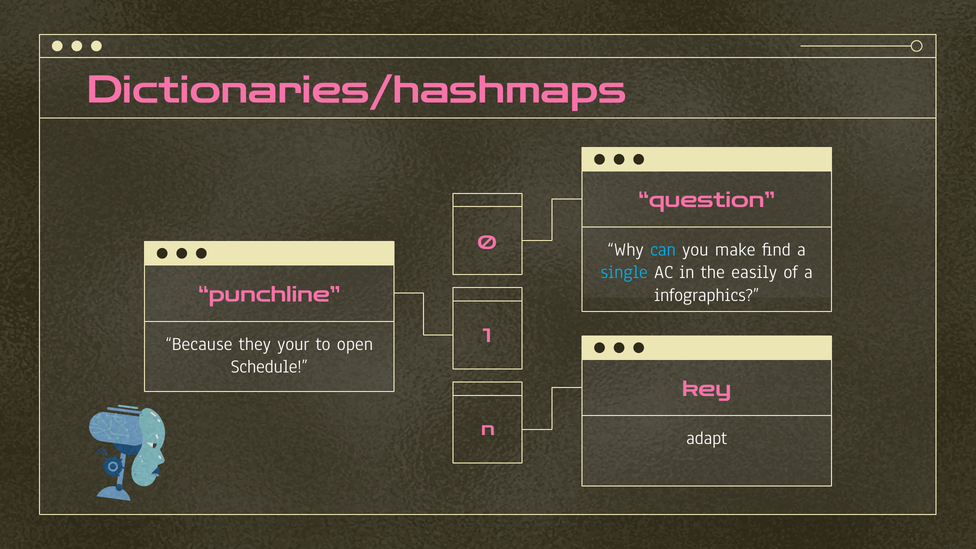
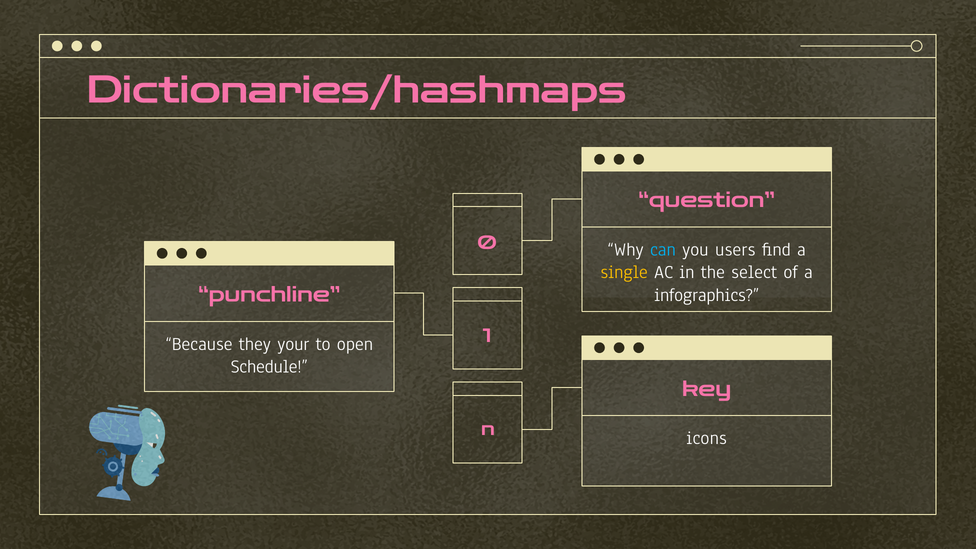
make: make -> users (735, 249)
single colour: light blue -> yellow (624, 272)
easily: easily -> select (754, 272)
adapt: adapt -> icons (706, 438)
